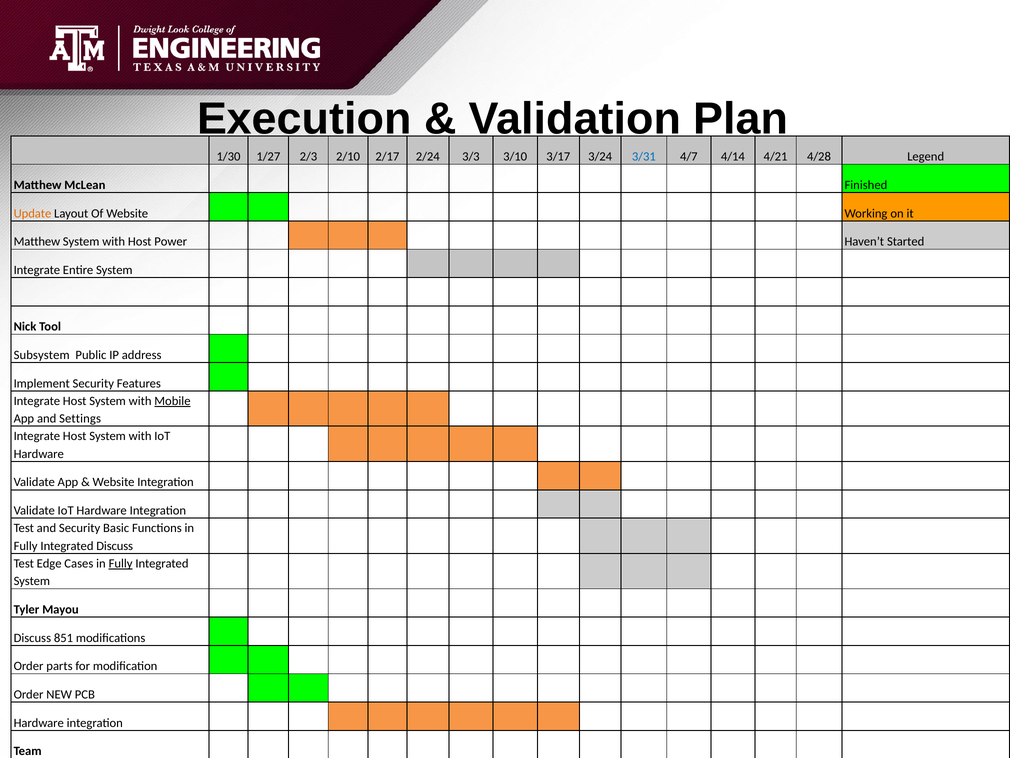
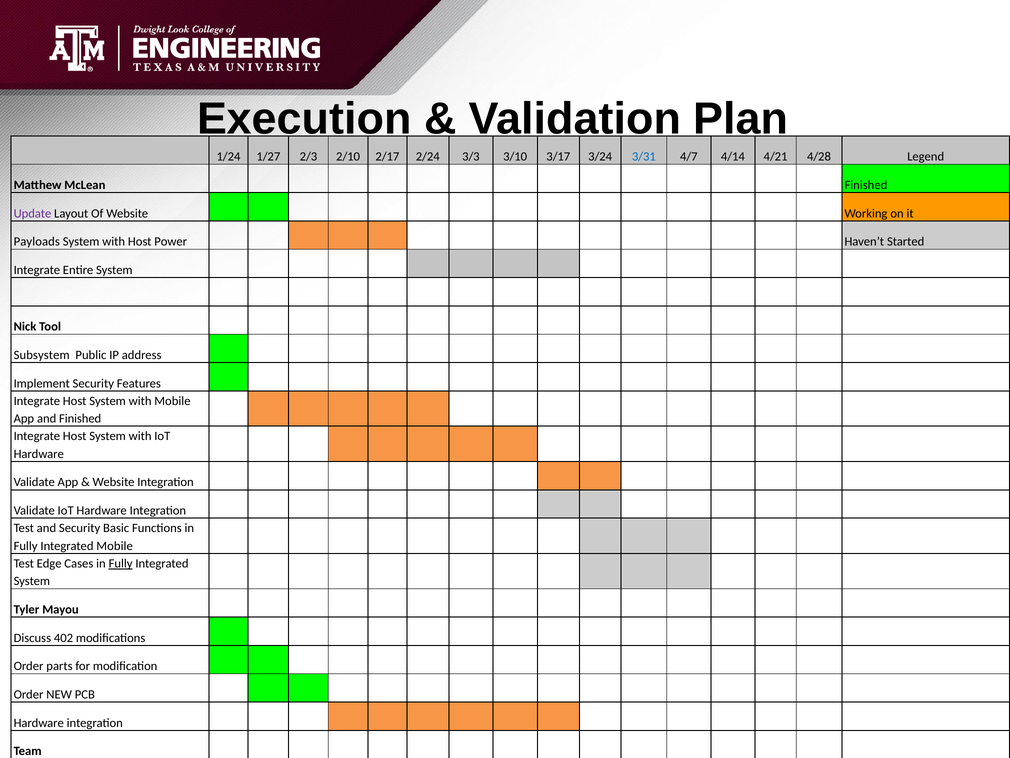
1/30: 1/30 -> 1/24 (228, 157)
Update colour: orange -> purple (32, 213)
Matthew: Matthew -> Payloads (37, 242)
Mobile underline: present -> none (172, 401)
and Settings: Settings -> Finished (80, 418)
Integrated Discuss: Discuss -> Mobile (115, 546)
851: 851 -> 402 (63, 637)
